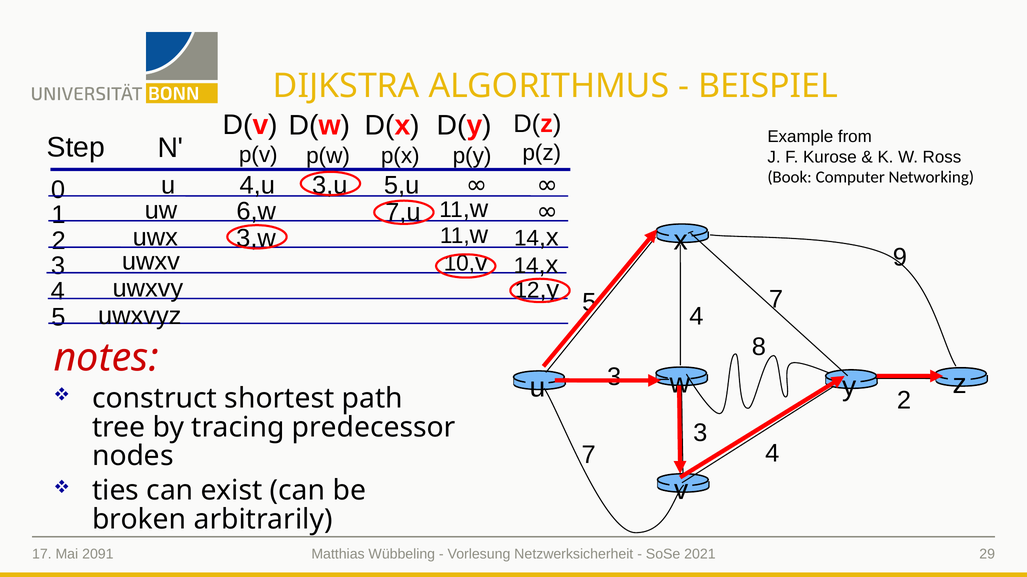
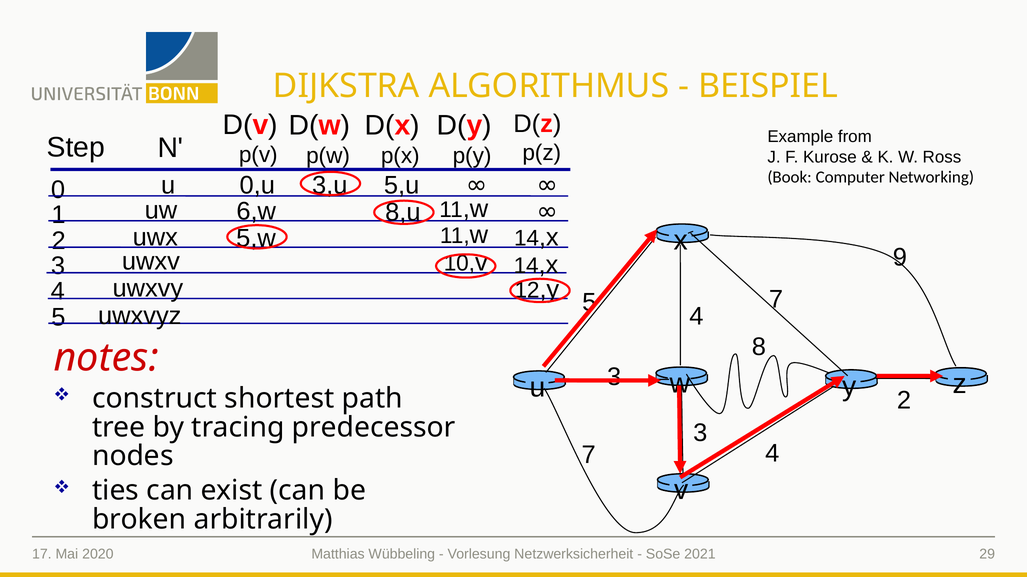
4,u: 4,u -> 0,u (257, 186)
7,u: 7,u -> 8,u (403, 213)
3,w: 3,w -> 5,w (256, 239)
2091: 2091 -> 2020 (98, 555)
